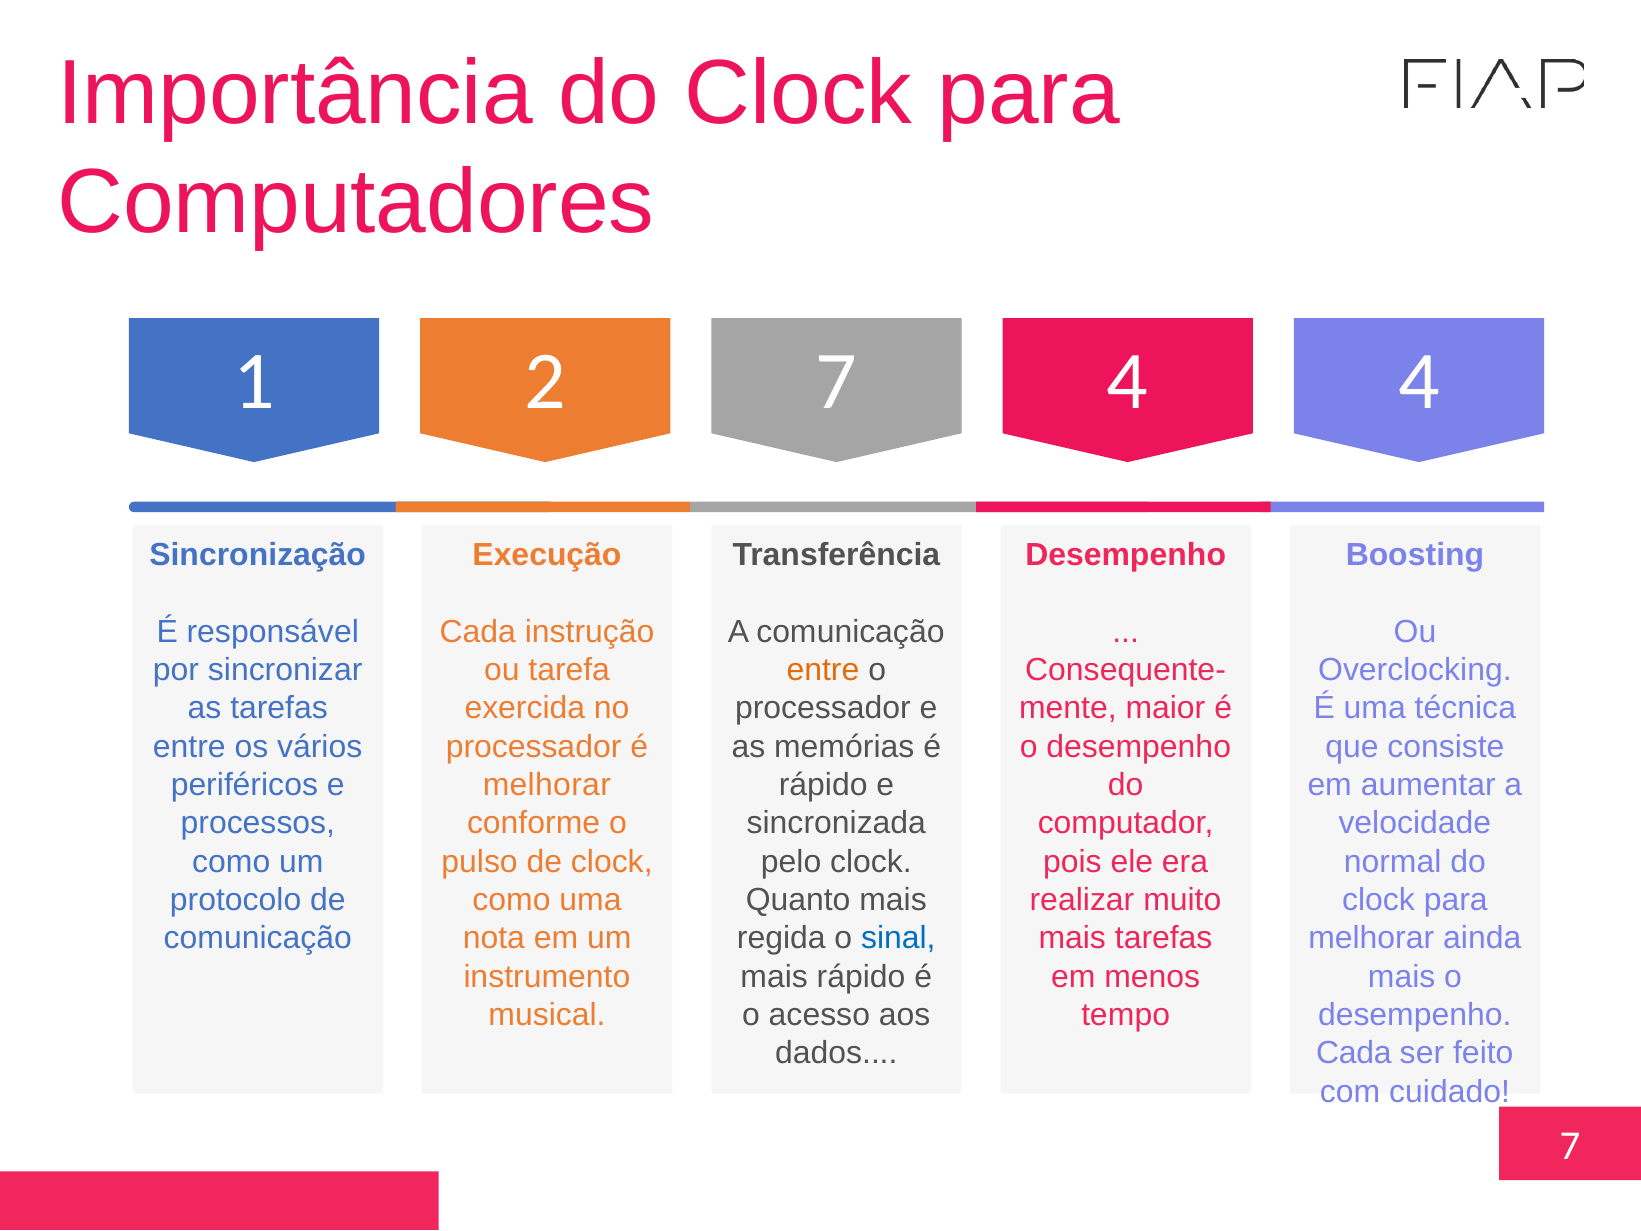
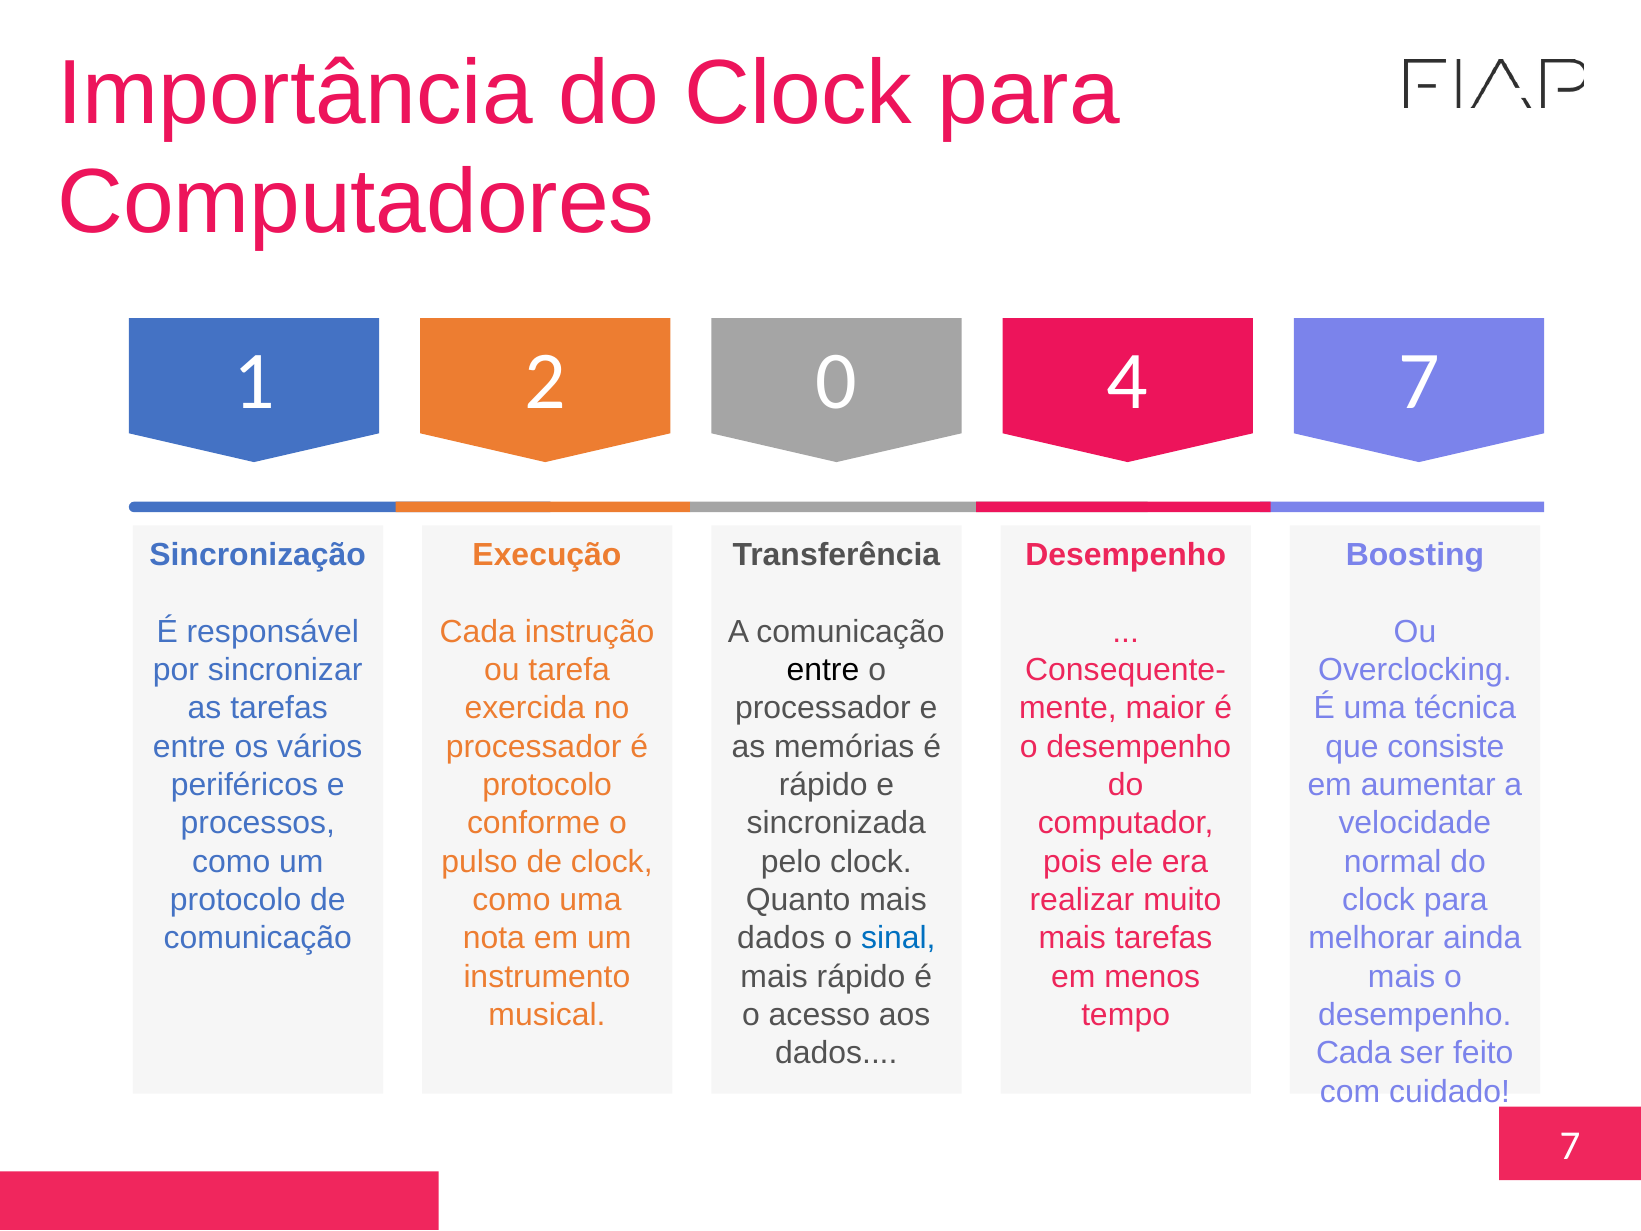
2 7: 7 -> 0 (836, 381)
4 4: 4 -> 7 (1419, 381)
entre colour: orange -> black (823, 670)
melhorar: melhorar -> protocolo (547, 785)
regida: regida -> dados (781, 938)
